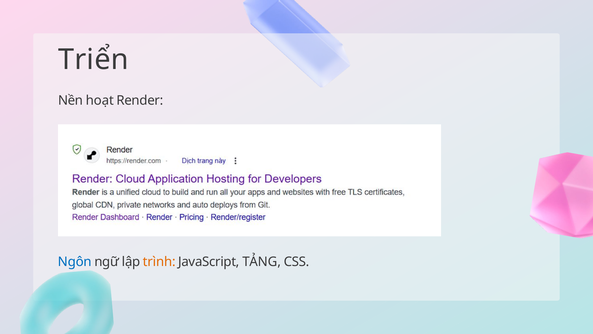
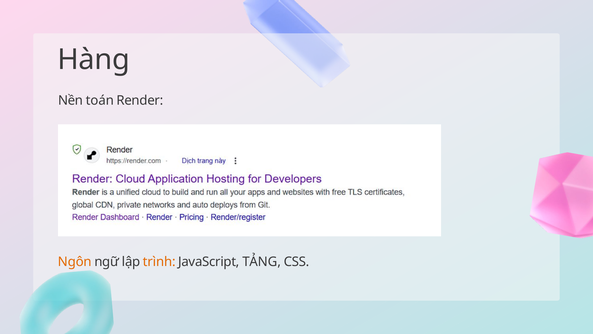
Triển: Triển -> Hàng (94, 60)
hoạt: hoạt -> toán (100, 100)
Ngôn colour: blue -> orange (75, 261)
